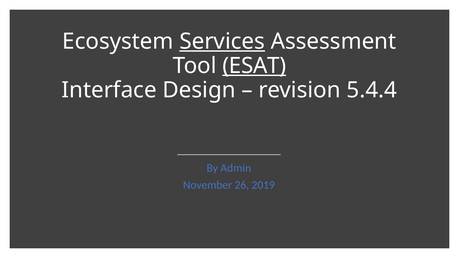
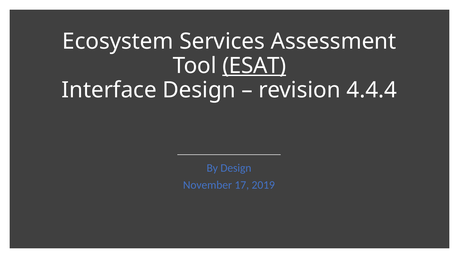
Services underline: present -> none (222, 41)
5.4.4: 5.4.4 -> 4.4.4 (372, 90)
By Admin: Admin -> Design (236, 168)
26: 26 -> 17 (242, 185)
